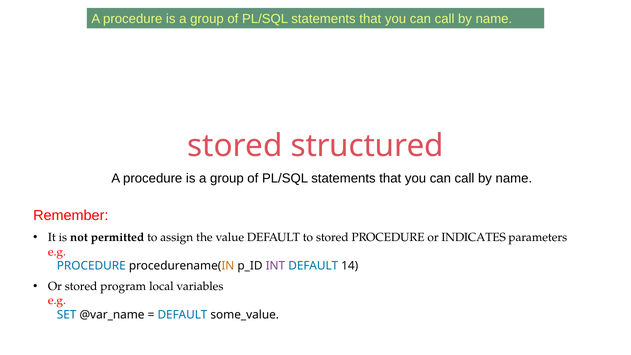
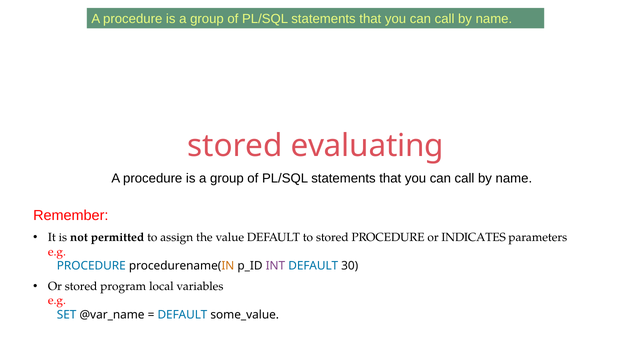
structured: structured -> evaluating (367, 146)
14: 14 -> 30 (350, 266)
